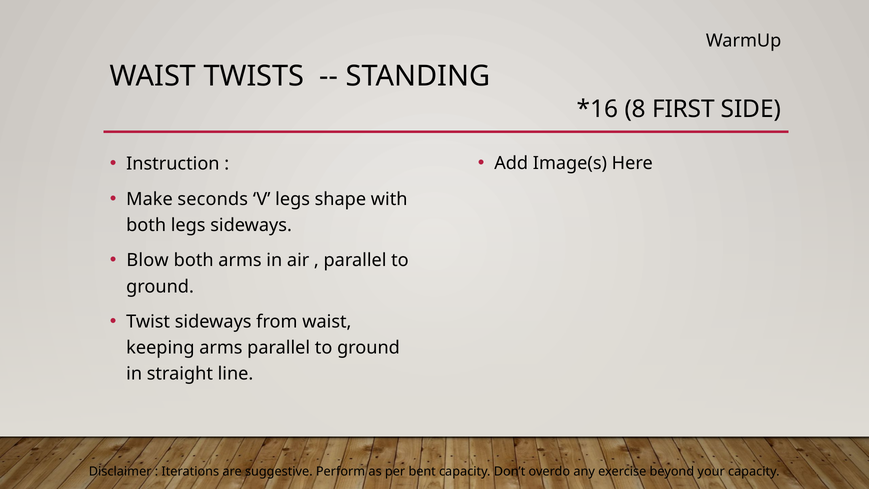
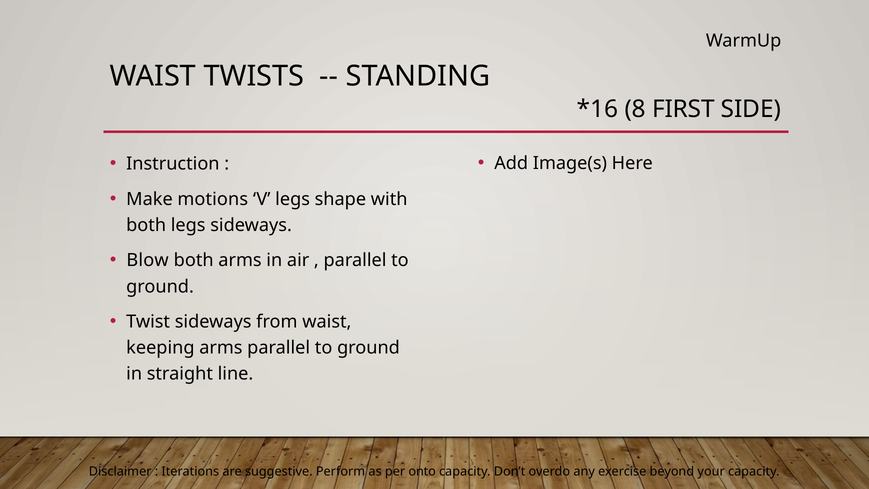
seconds: seconds -> motions (213, 199)
bent: bent -> onto (422, 471)
